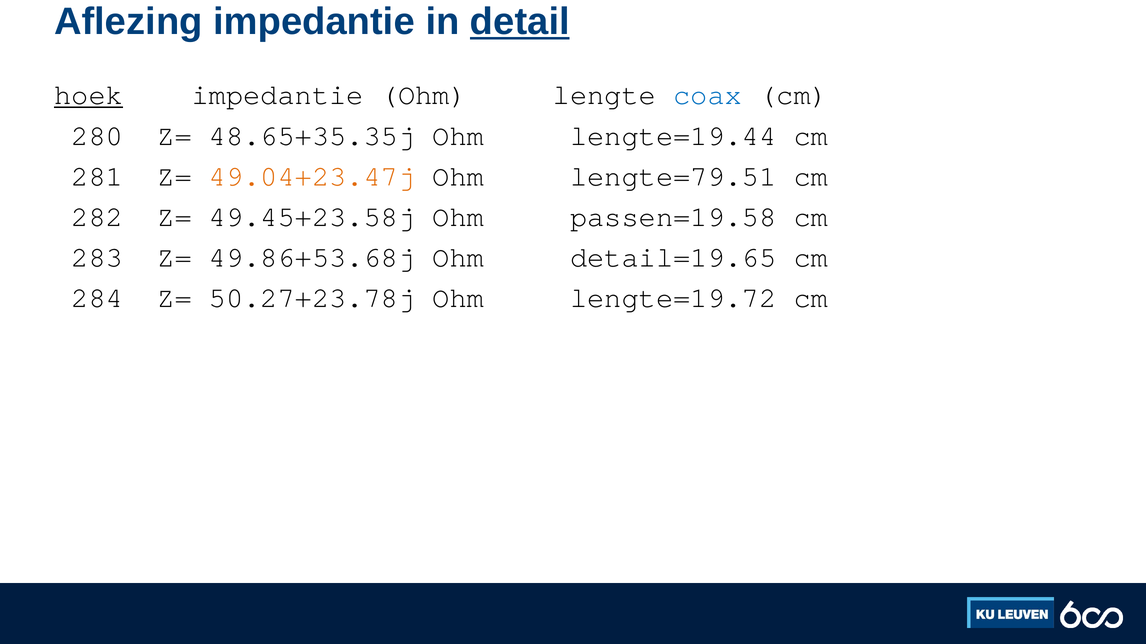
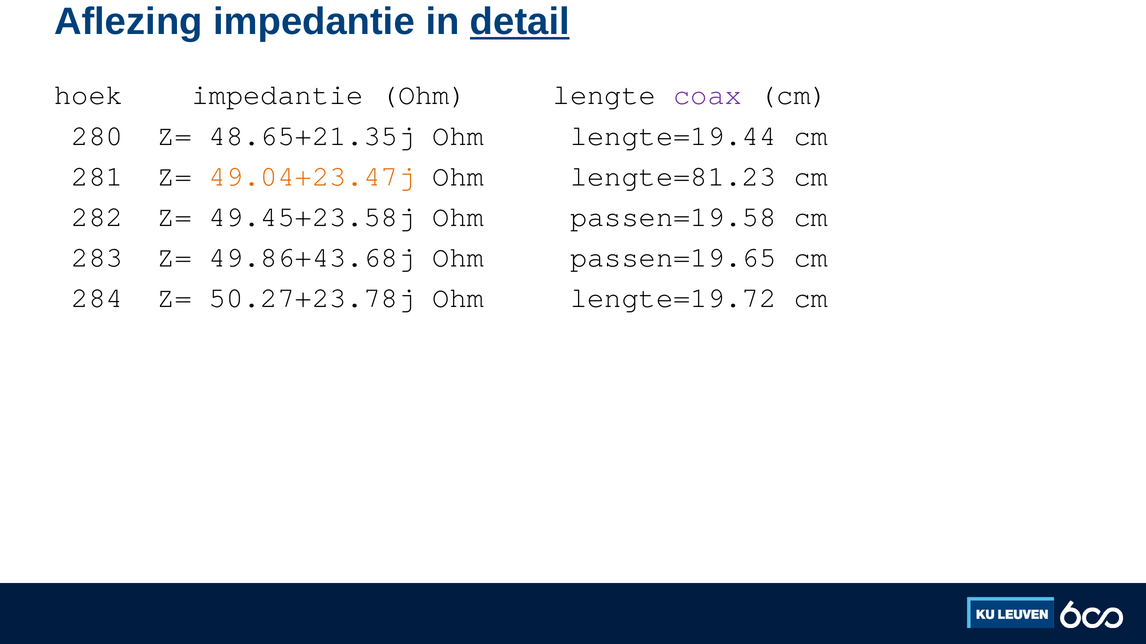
hoek underline: present -> none (89, 95)
coax colour: blue -> purple (708, 95)
48.65+35.35j: 48.65+35.35j -> 48.65+21.35j (312, 136)
lengte=79.51: lengte=79.51 -> lengte=81.23 (673, 176)
49.86+53.68j: 49.86+53.68j -> 49.86+43.68j (312, 258)
detail=19.65: detail=19.65 -> passen=19.65 (673, 258)
